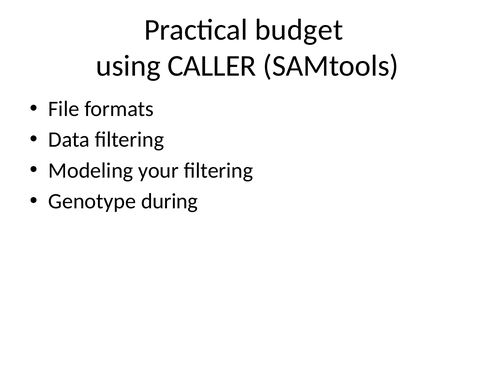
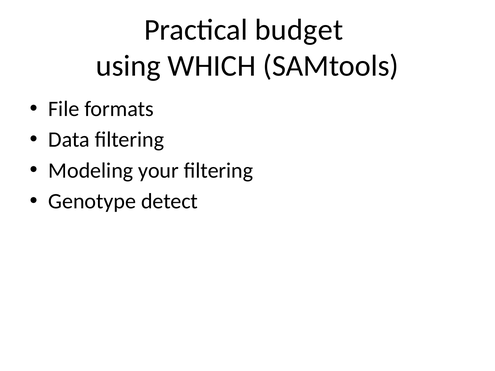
CALLER: CALLER -> WHICH (212, 66)
during: during -> detect (169, 201)
